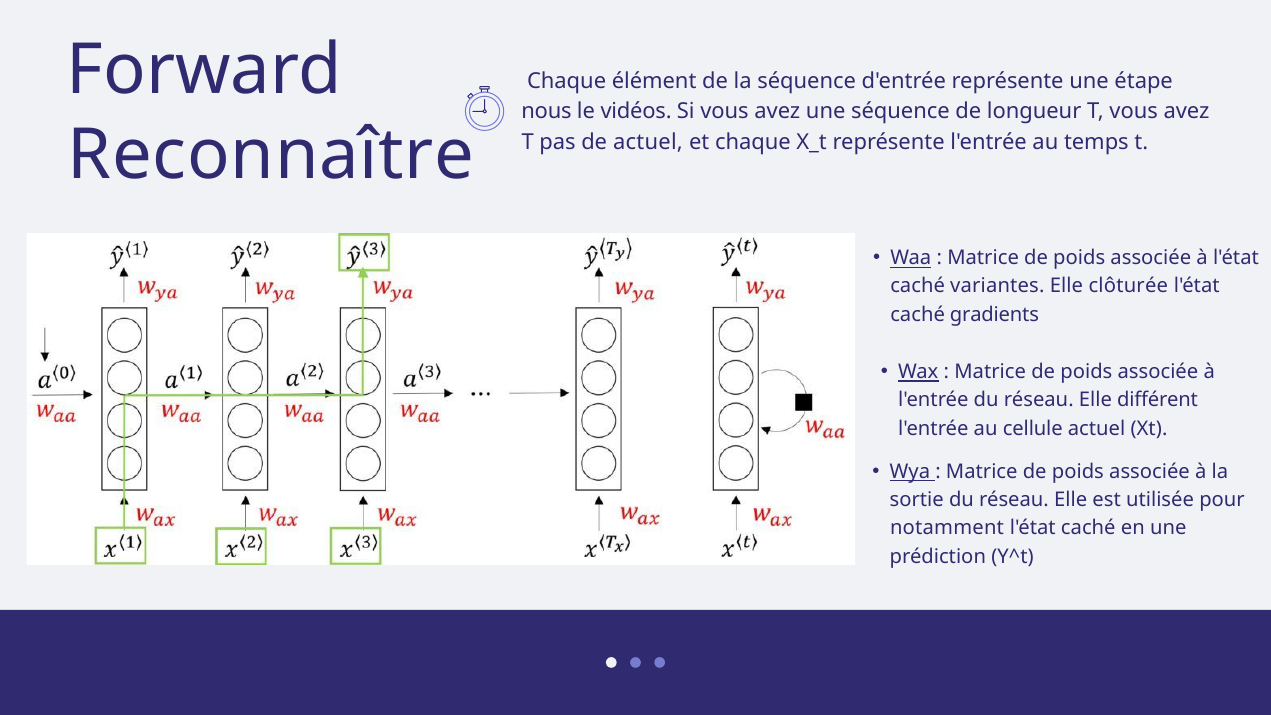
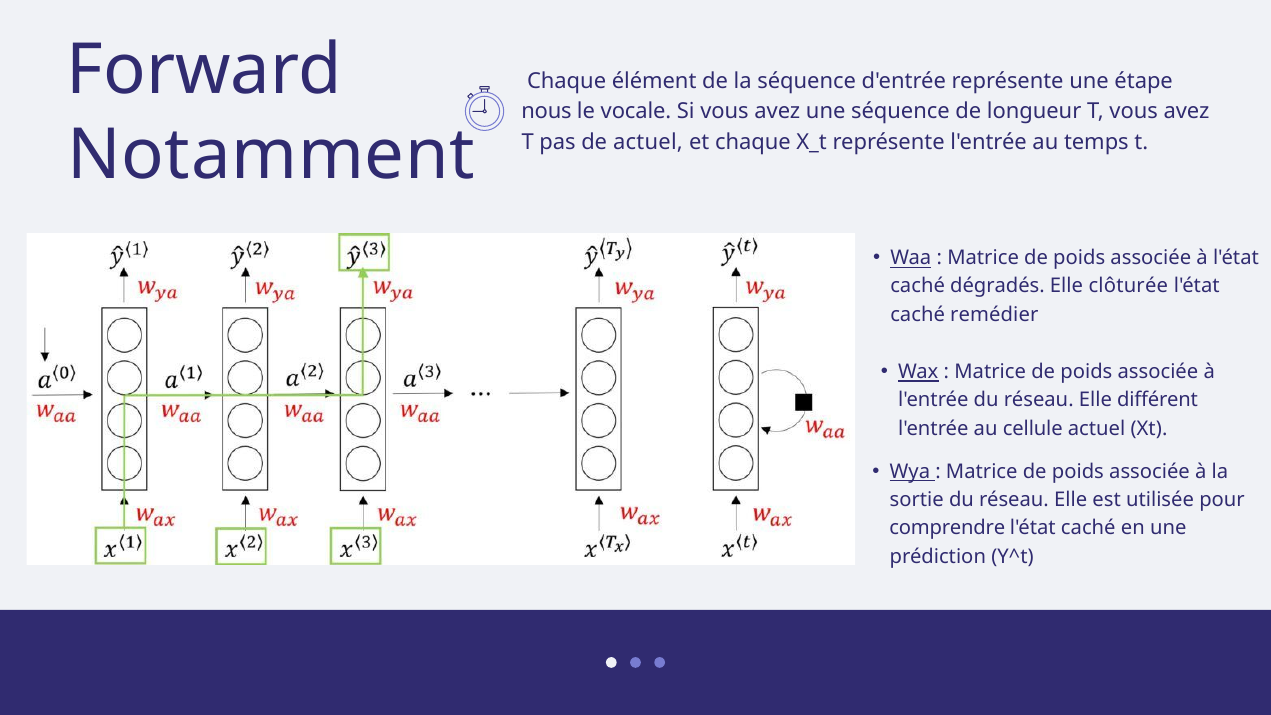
vidéos: vidéos -> vocale (636, 112)
Reconnaître: Reconnaître -> Notamment (271, 155)
variantes: variantes -> dégradés (997, 286)
gradients: gradients -> remédier (994, 314)
notamment: notamment -> comprendre (947, 528)
